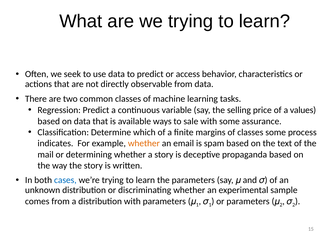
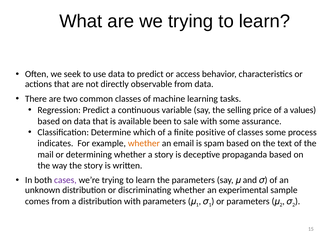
ways: ways -> been (162, 121)
margins: margins -> positive (210, 132)
cases colour: blue -> purple (65, 180)
